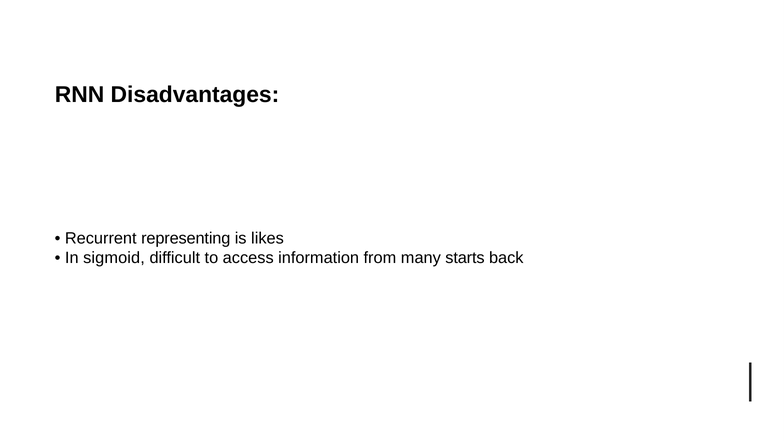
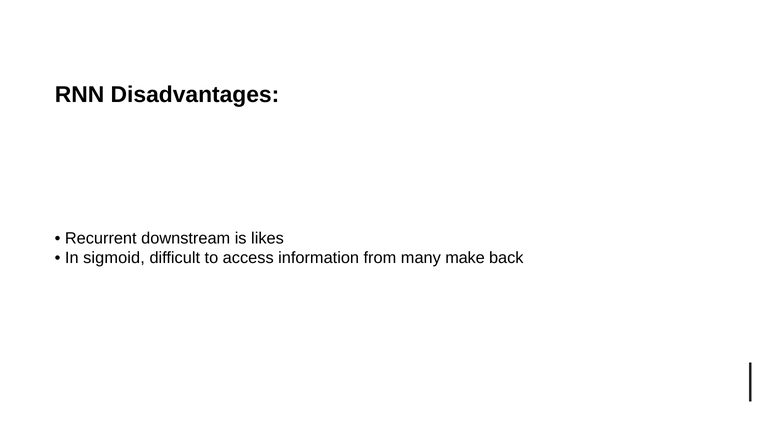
representing: representing -> downstream (186, 238)
starts: starts -> make (465, 258)
